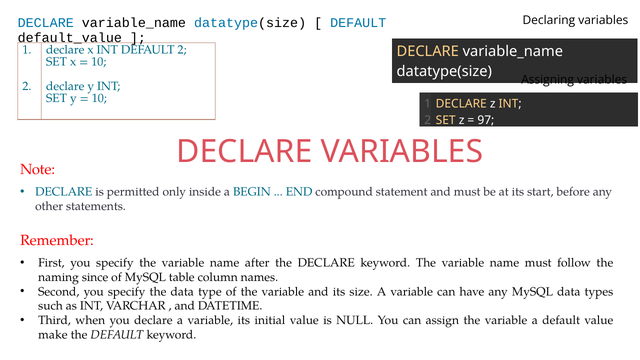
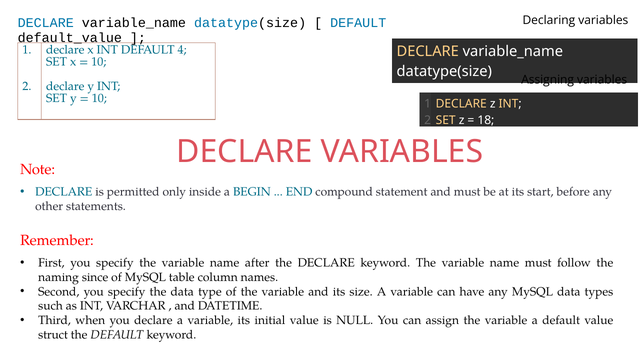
DEFAULT 2: 2 -> 4 (182, 50)
97: 97 -> 18 (486, 120)
make: make -> struct (53, 335)
